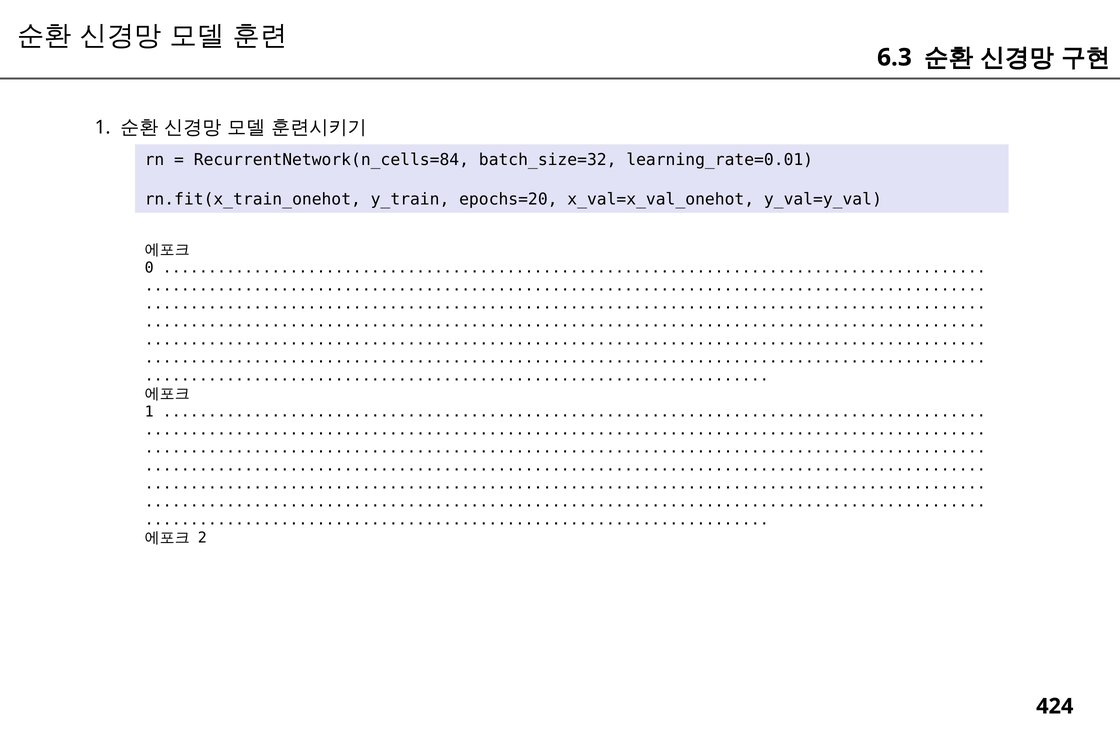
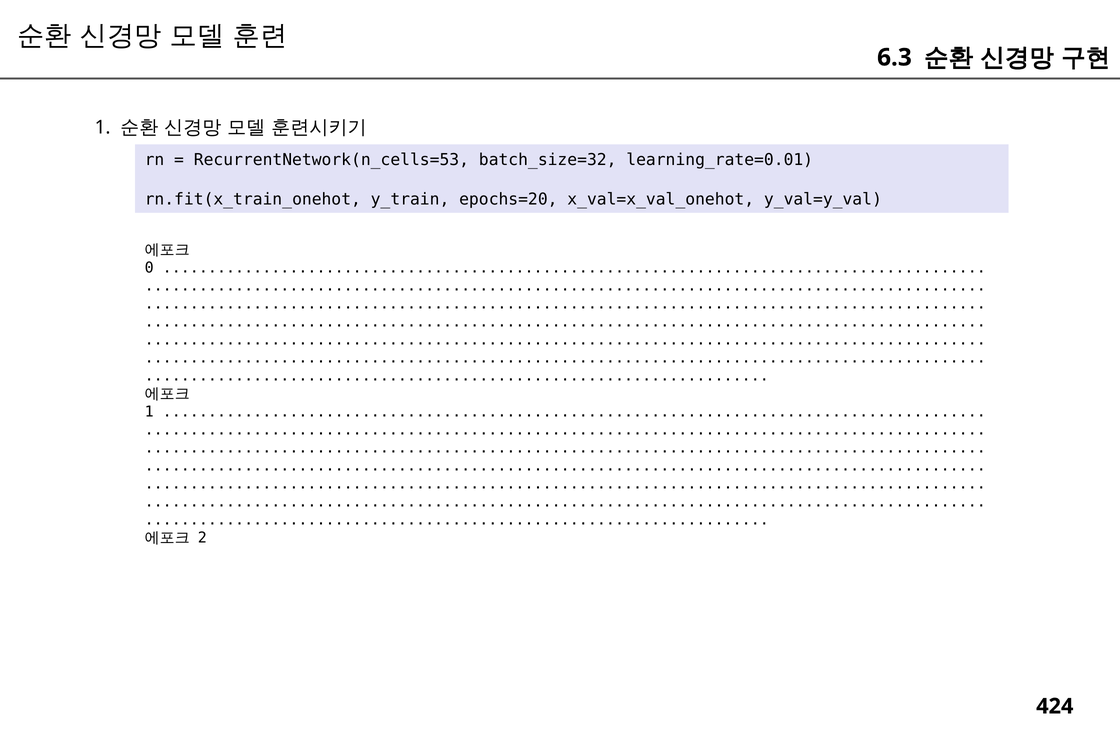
RecurrentNetwork(n_cells=84: RecurrentNetwork(n_cells=84 -> RecurrentNetwork(n_cells=53 (331, 160)
